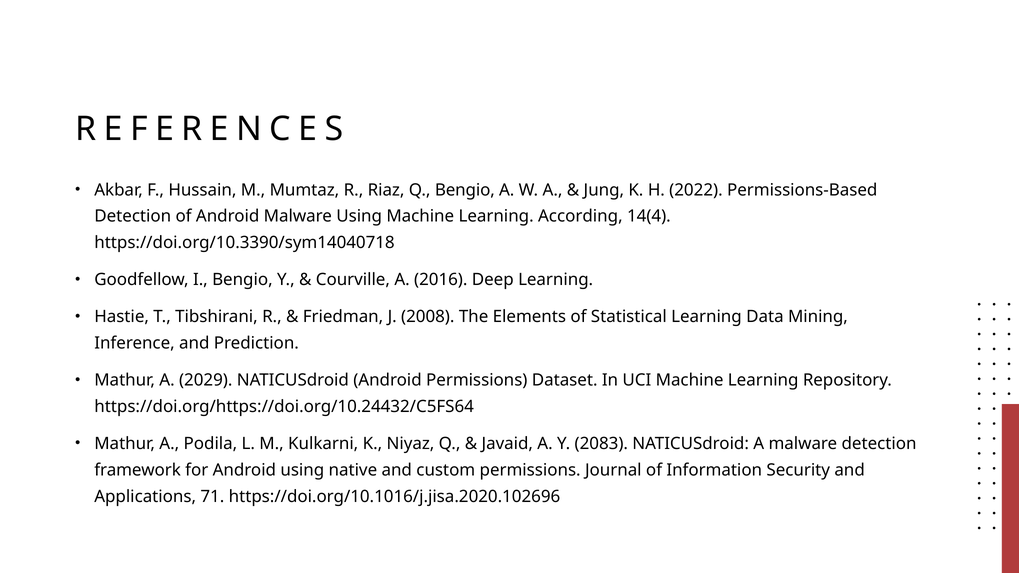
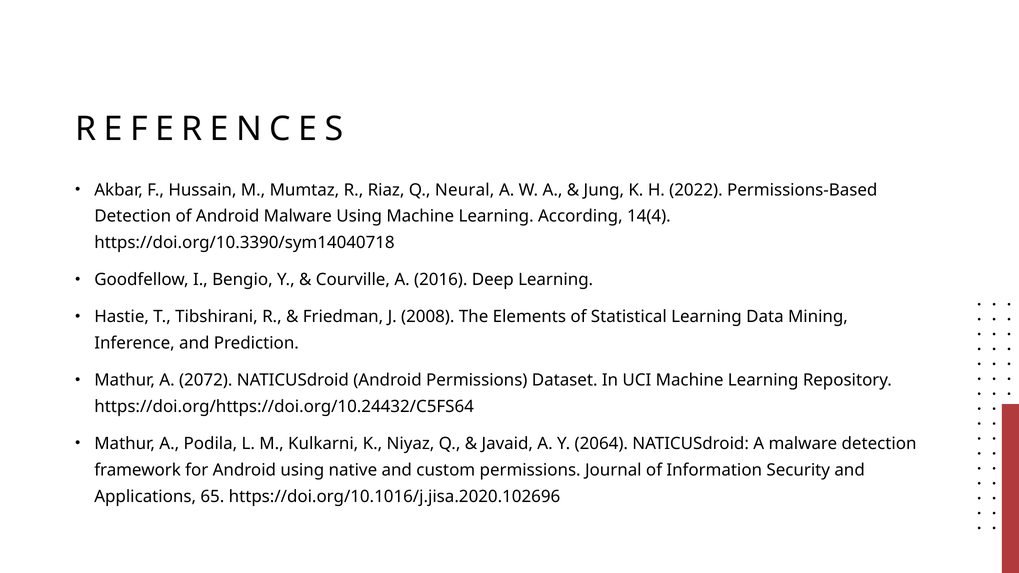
Q Bengio: Bengio -> Neural (465, 190)
2029: 2029 -> 2072 (206, 380)
2083: 2083 -> 2064 (601, 444)
71: 71 -> 65 (212, 497)
